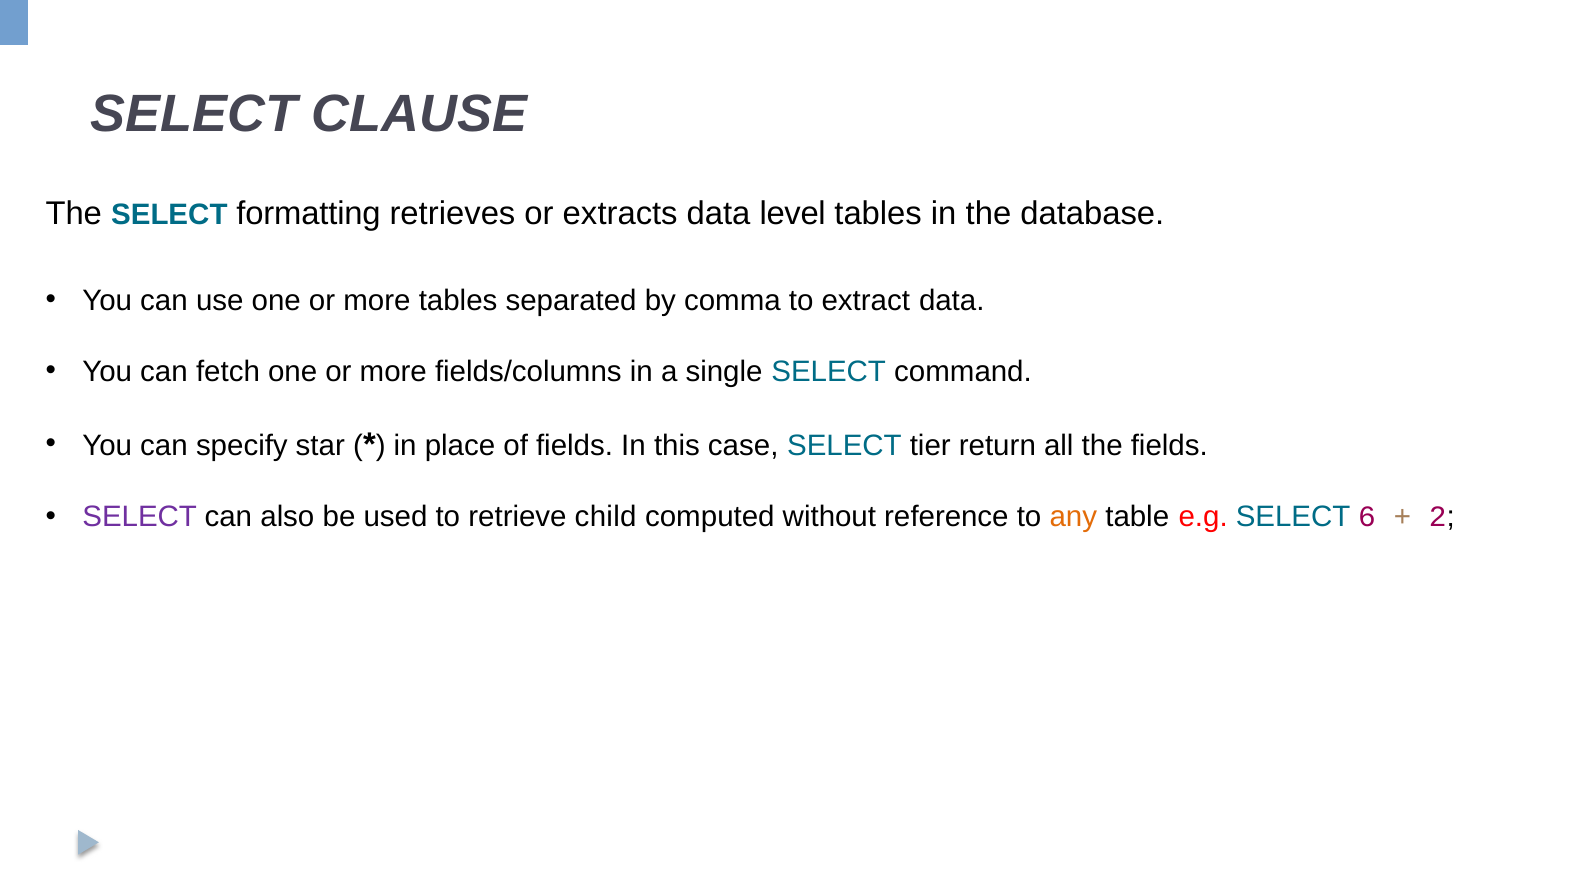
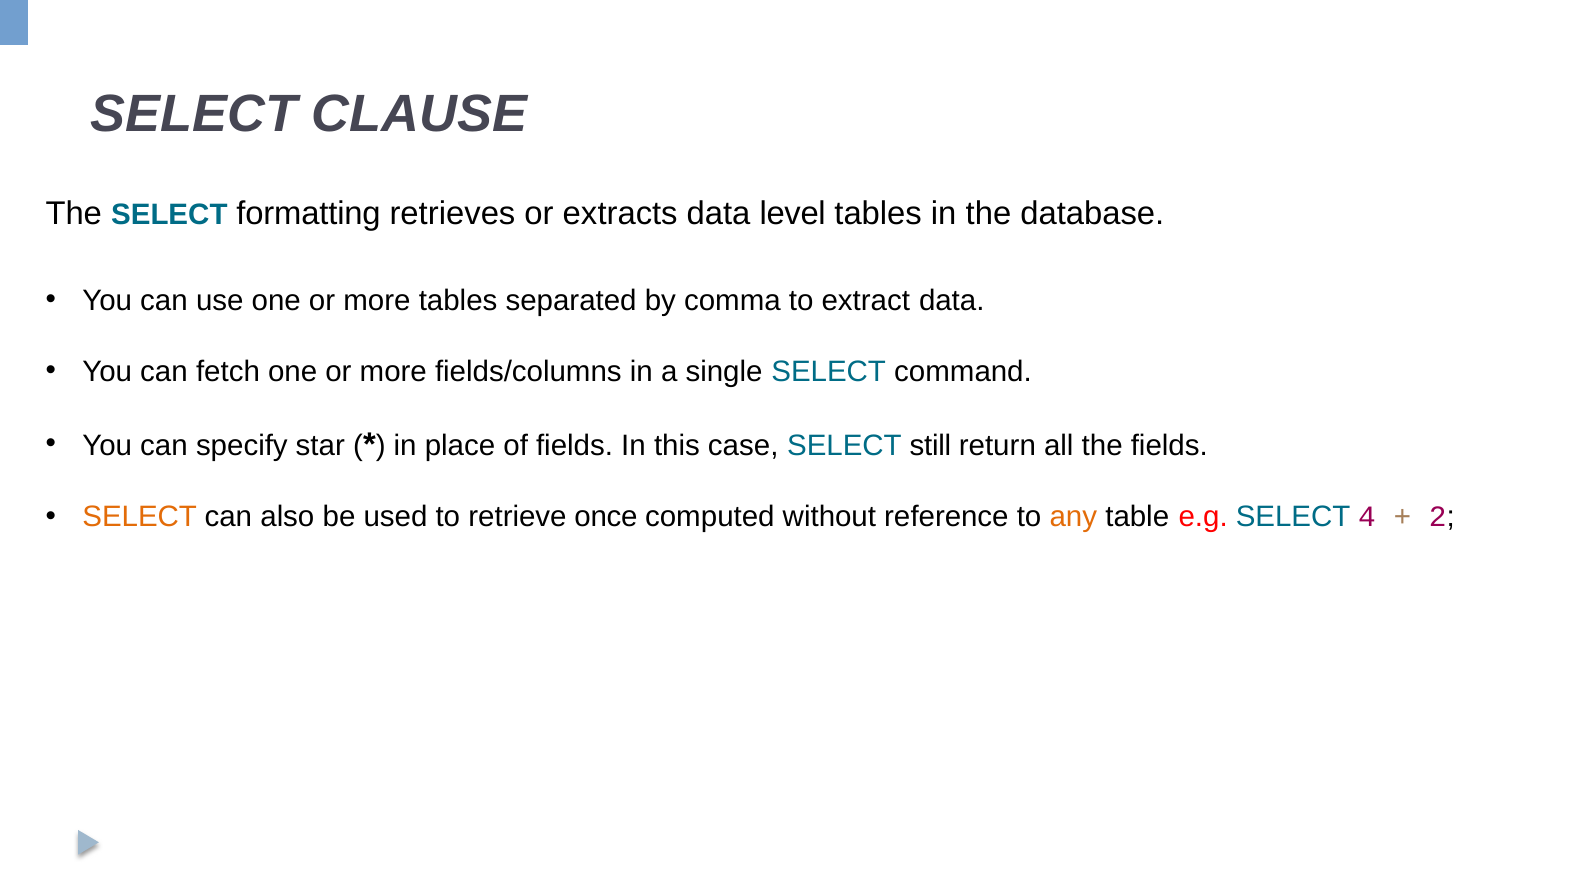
tier: tier -> still (930, 446)
SELECT colour: purple -> orange (140, 517)
child: child -> once (606, 517)
6: 6 -> 4 (1367, 517)
